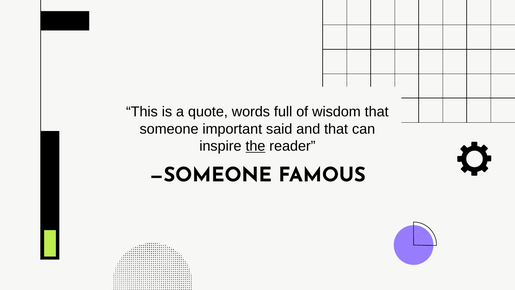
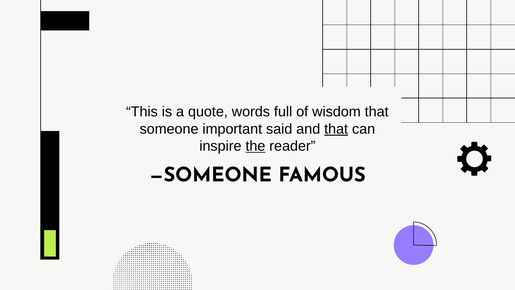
that underline: none -> present (336, 129)
